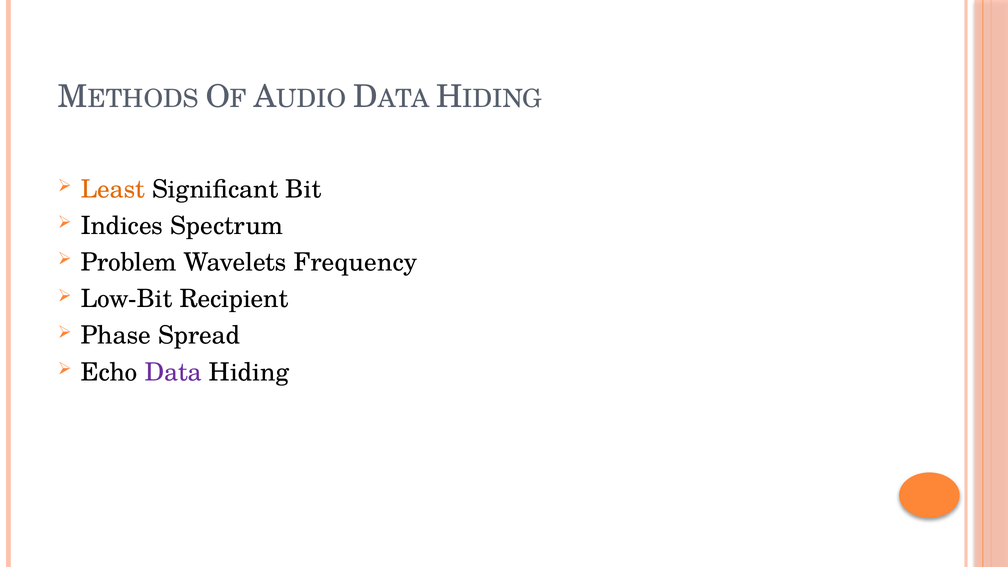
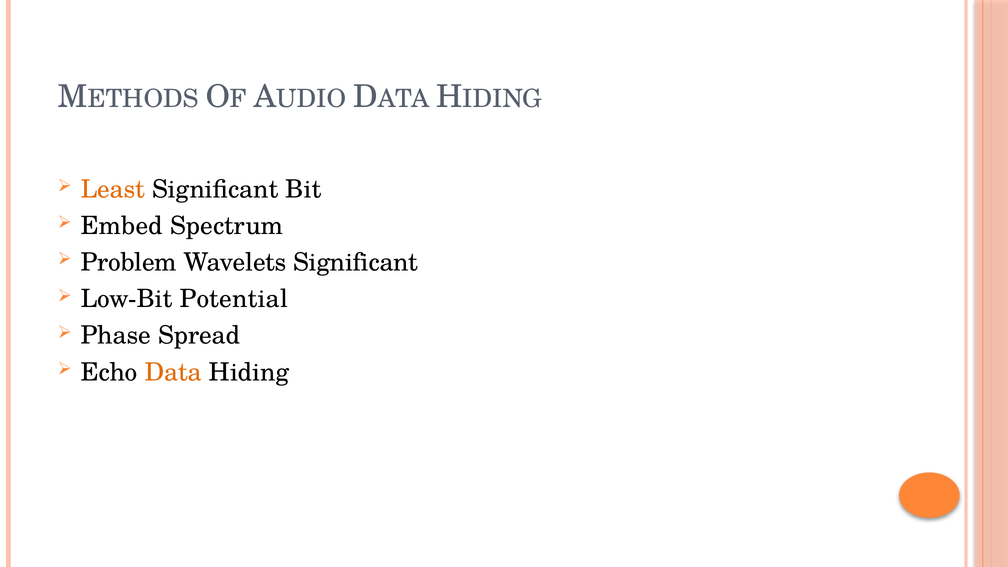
Indices: Indices -> Embed (122, 226)
Wavelets Frequency: Frequency -> Significant (356, 263)
Recipient: Recipient -> Potential (234, 299)
Data colour: purple -> orange (173, 372)
